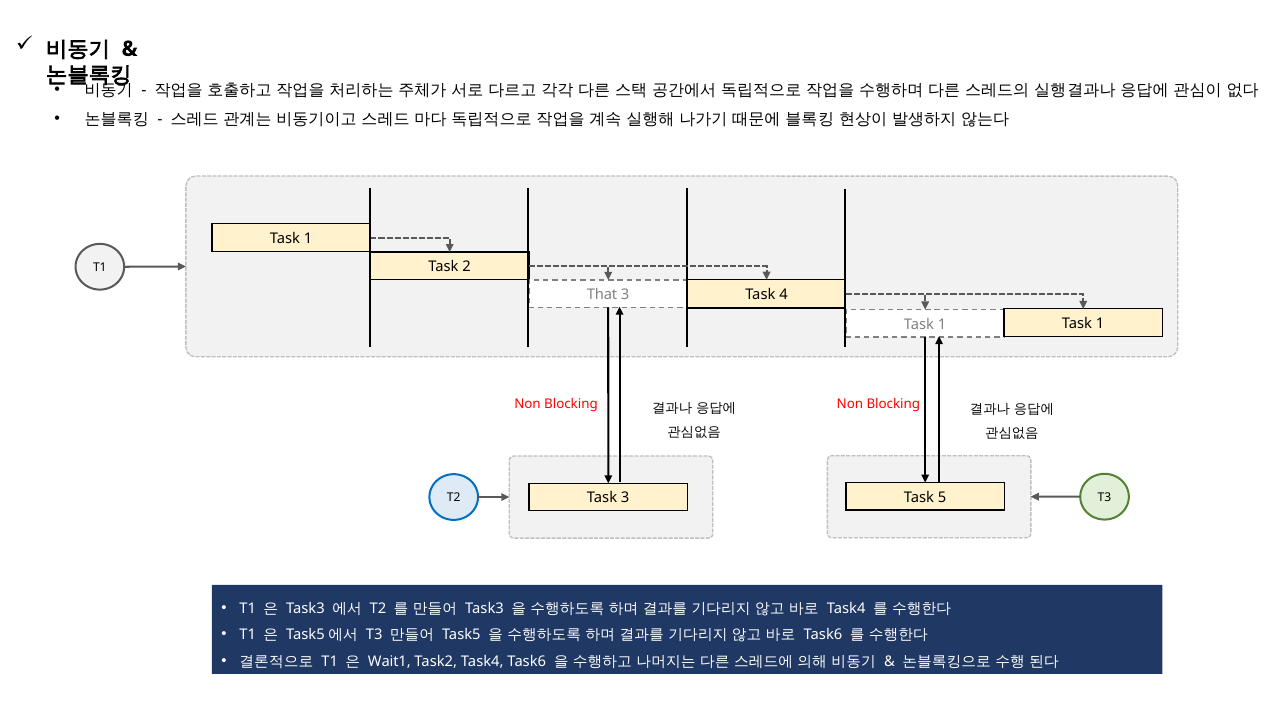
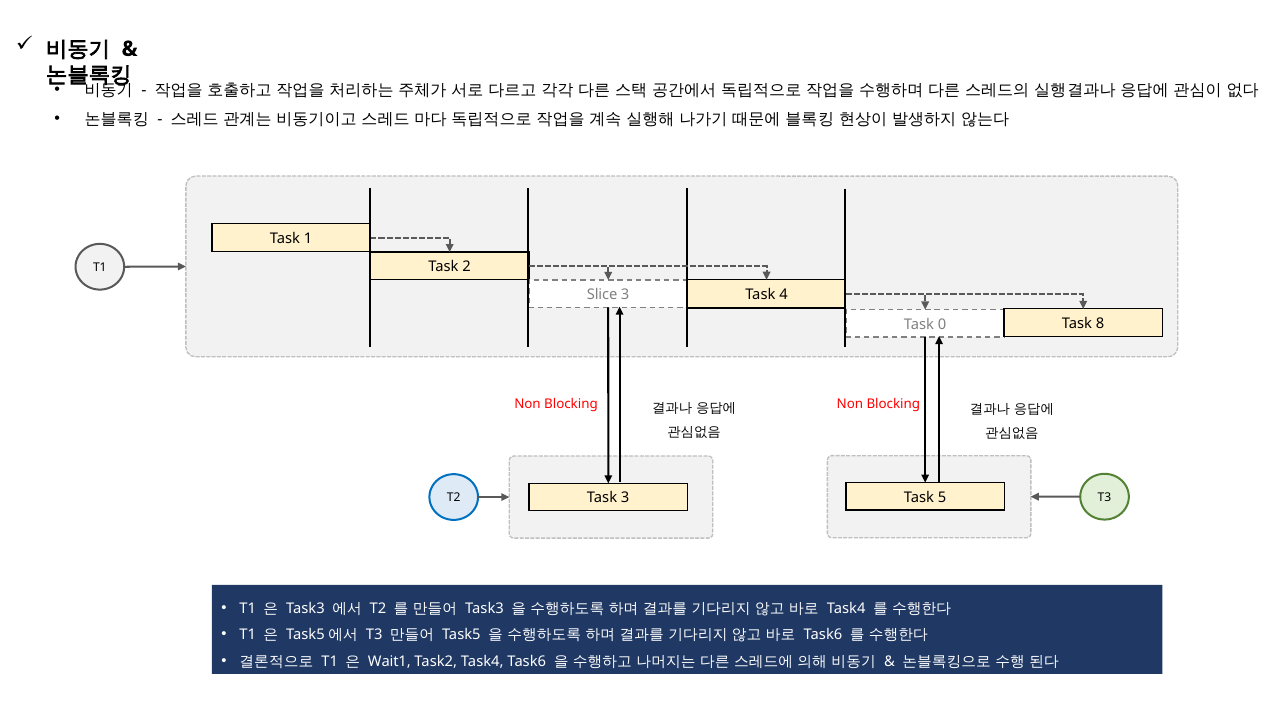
That: That -> Slice (602, 295)
1: 1 -> 8 (1100, 324)
1: 1 -> 0 (942, 324)
